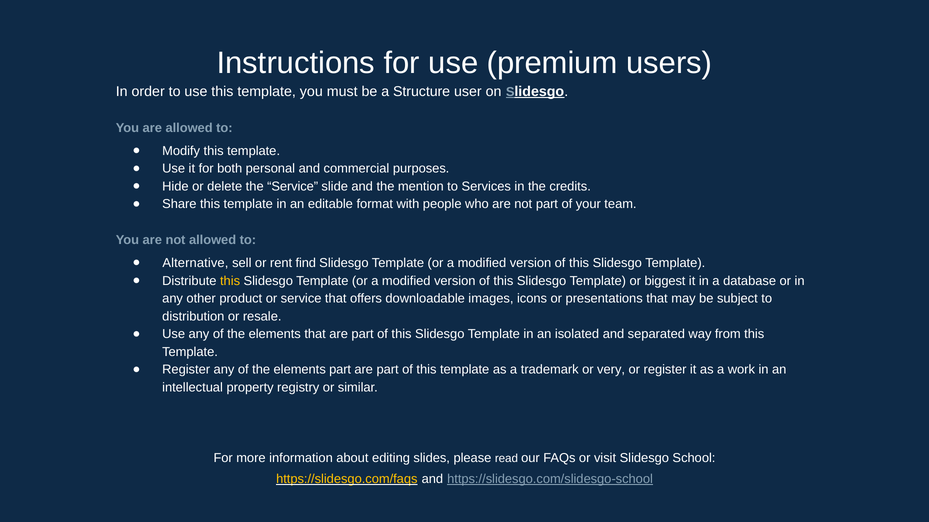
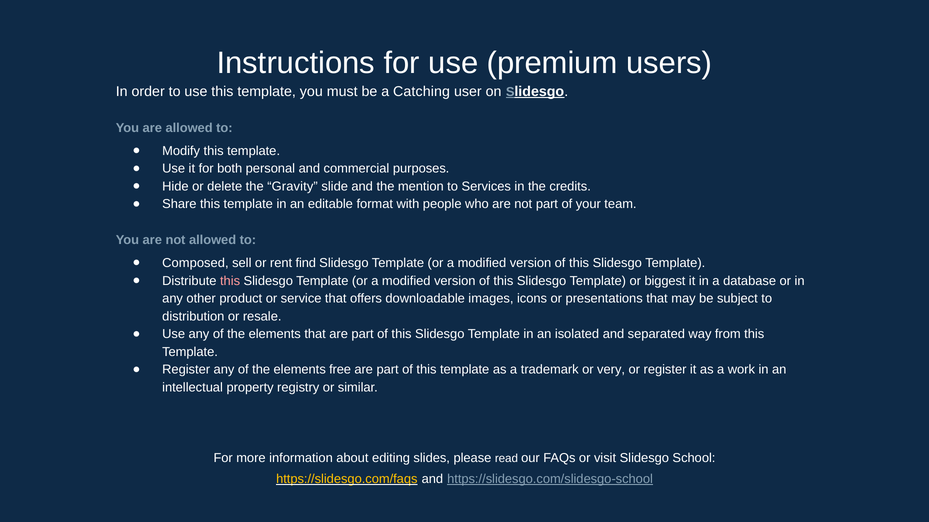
Structure: Structure -> Catching (422, 91)
the Service: Service -> Gravity (293, 187)
Alternative: Alternative -> Composed (195, 263)
this colour: yellow -> pink (230, 281)
elements part: part -> free (340, 370)
